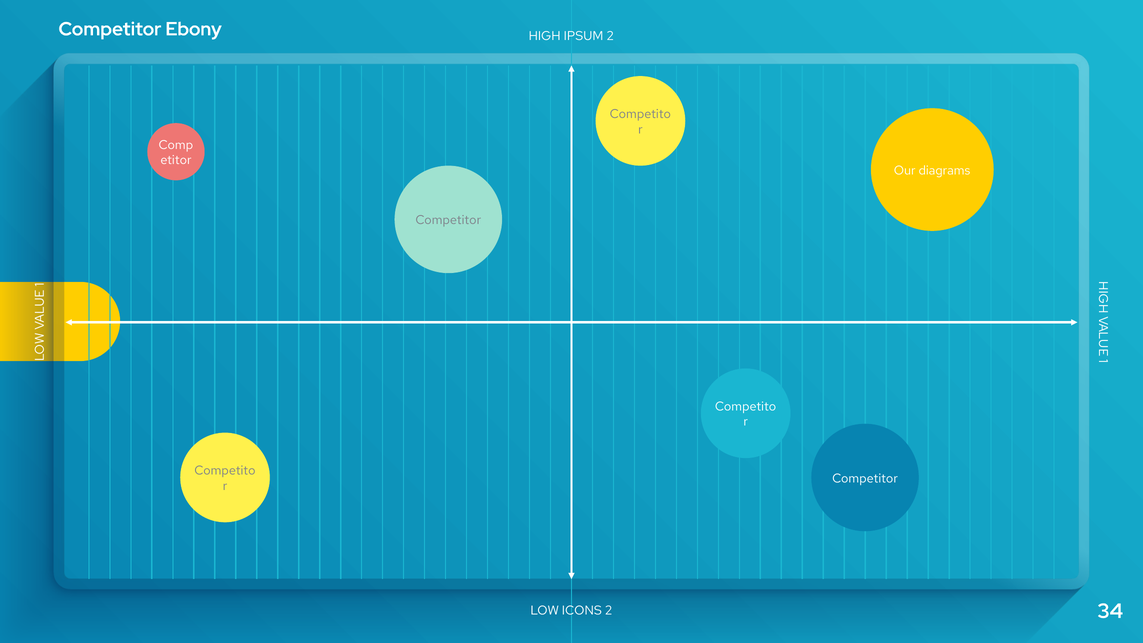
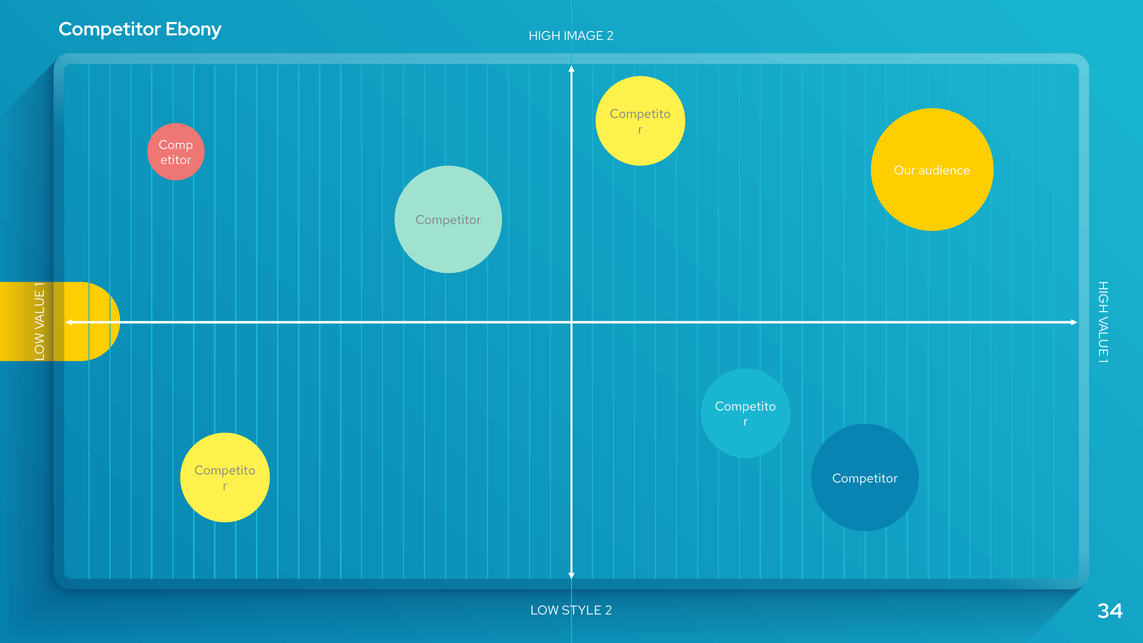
IPSUM: IPSUM -> IMAGE (584, 36)
diagrams: diagrams -> audience (944, 170)
ICONS: ICONS -> STYLE (582, 611)
